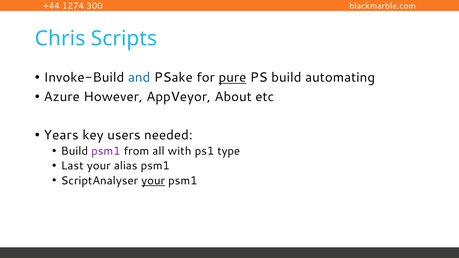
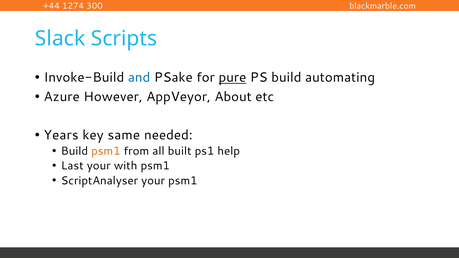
Chris: Chris -> Slack (60, 39)
users: users -> same (124, 135)
psm1 colour: purple -> orange (106, 151)
with: with -> built (180, 151)
type: type -> help (229, 151)
alias: alias -> with (126, 166)
your underline: present -> none (153, 181)
